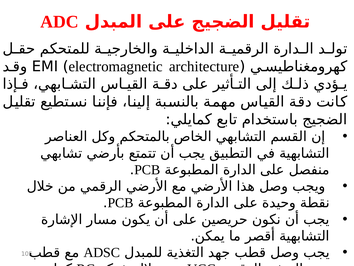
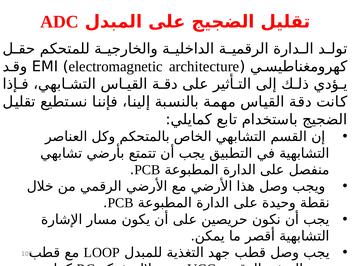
ADSC: ADSC -> LOOP (102, 252)
